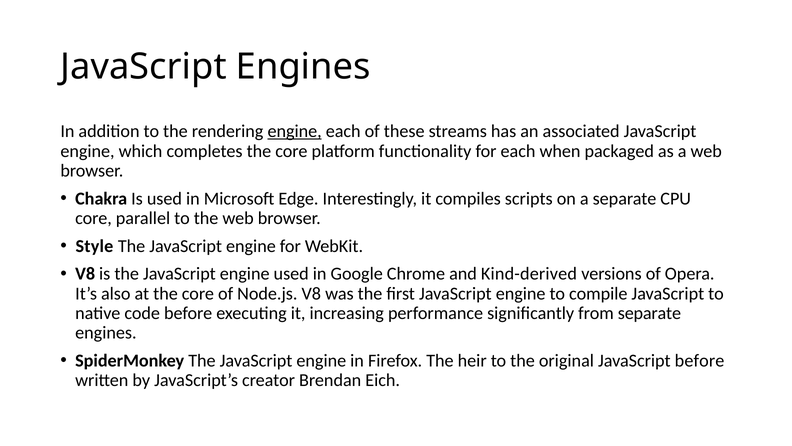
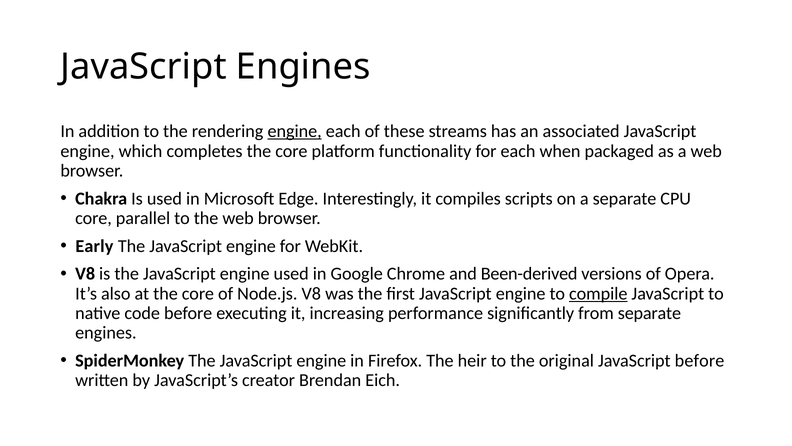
Style: Style -> Early (94, 246)
Kind-derived: Kind-derived -> Been-derived (529, 274)
compile underline: none -> present (598, 293)
